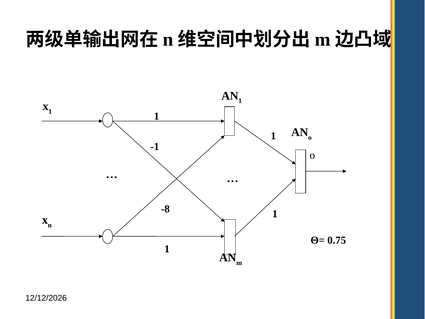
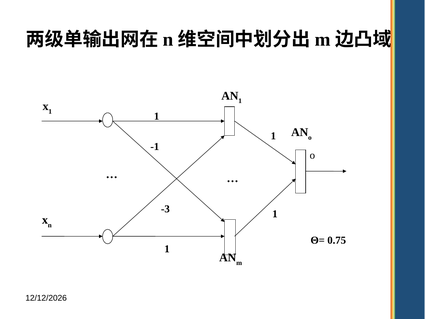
-8: -8 -> -3 (165, 209)
